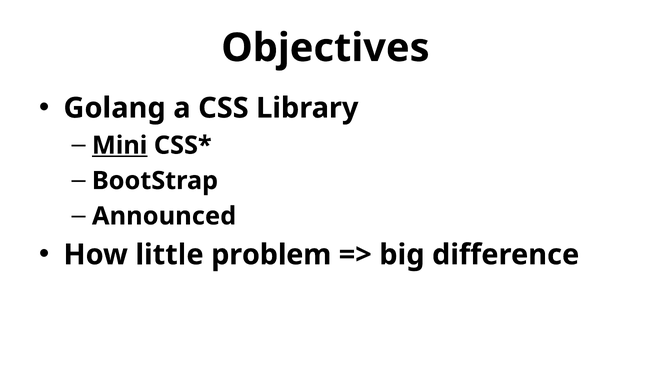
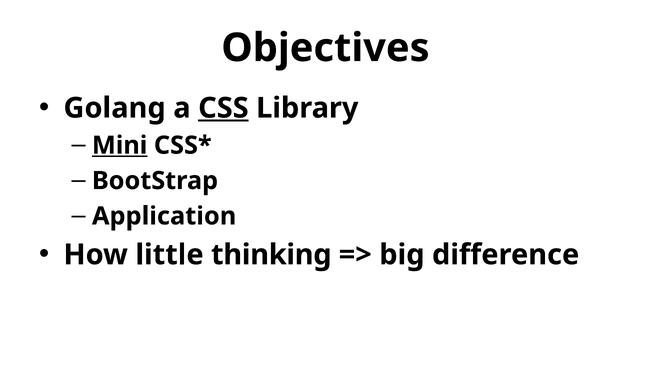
CSS underline: none -> present (223, 108)
Announced: Announced -> Application (164, 216)
problem: problem -> thinking (271, 255)
